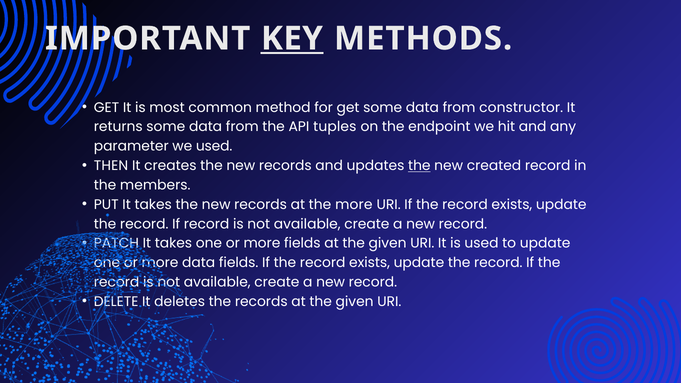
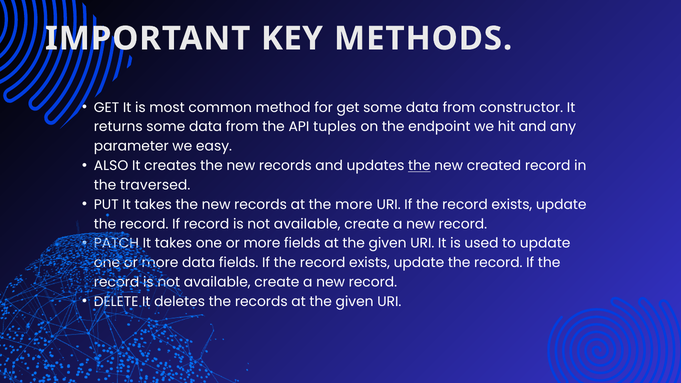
KEY underline: present -> none (292, 39)
we used: used -> easy (214, 146)
THEN: THEN -> ALSO (111, 166)
members: members -> traversed (155, 185)
